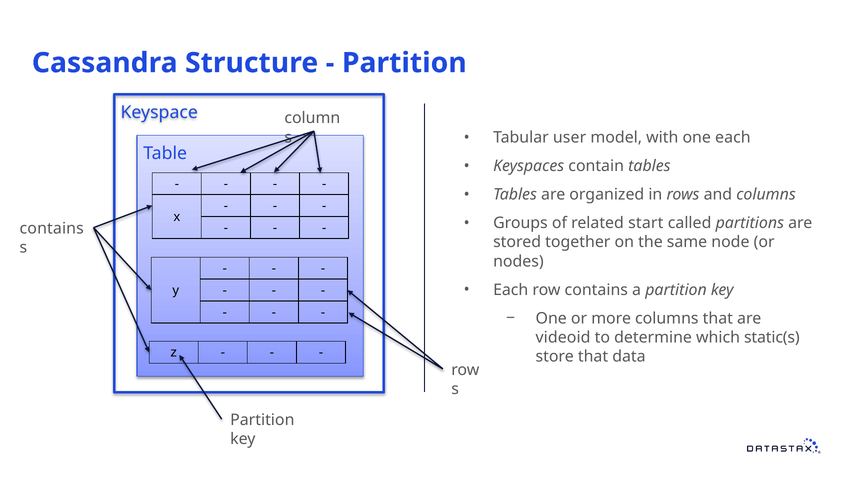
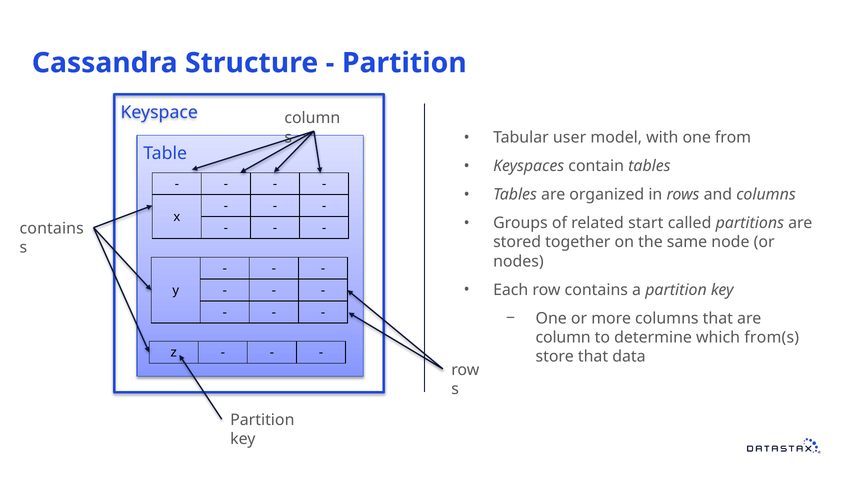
one each: each -> from (733, 138)
videoid: videoid -> column (563, 338)
static(s: static(s -> from(s (772, 338)
